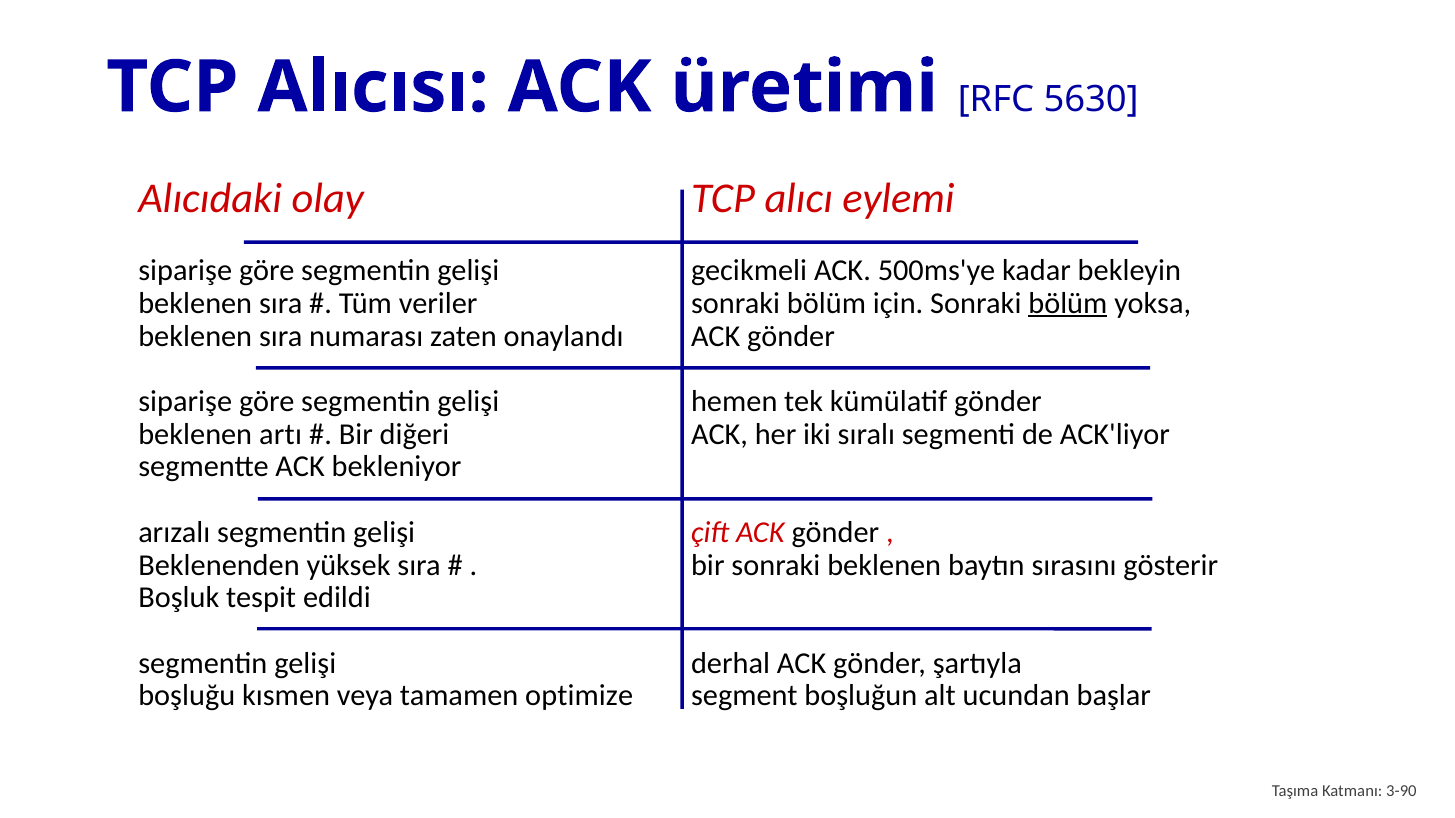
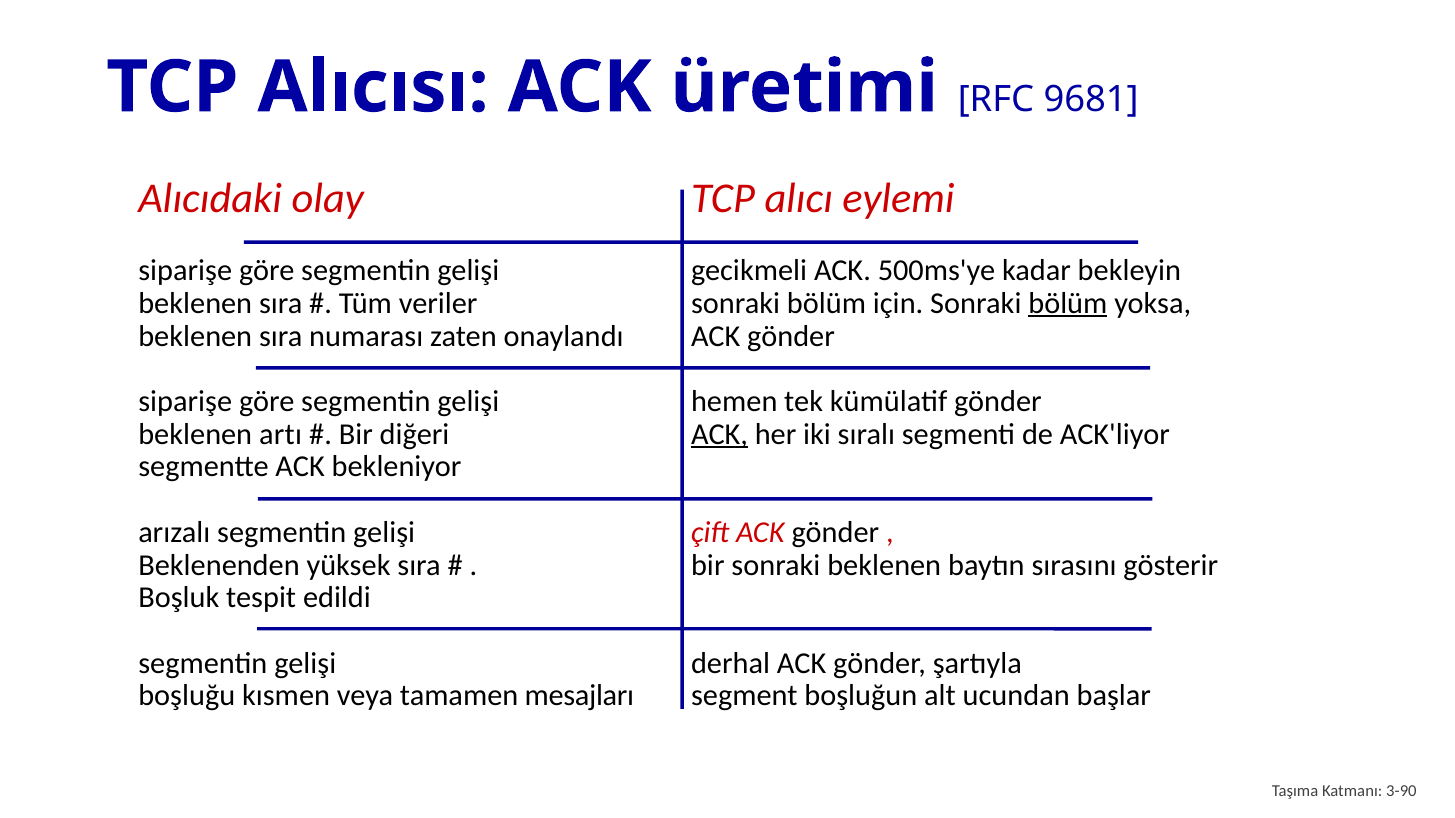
5630: 5630 -> 9681 (1091, 99)
ACK underline: none -> present (720, 434)
optimize: optimize -> mesajları (579, 696)
